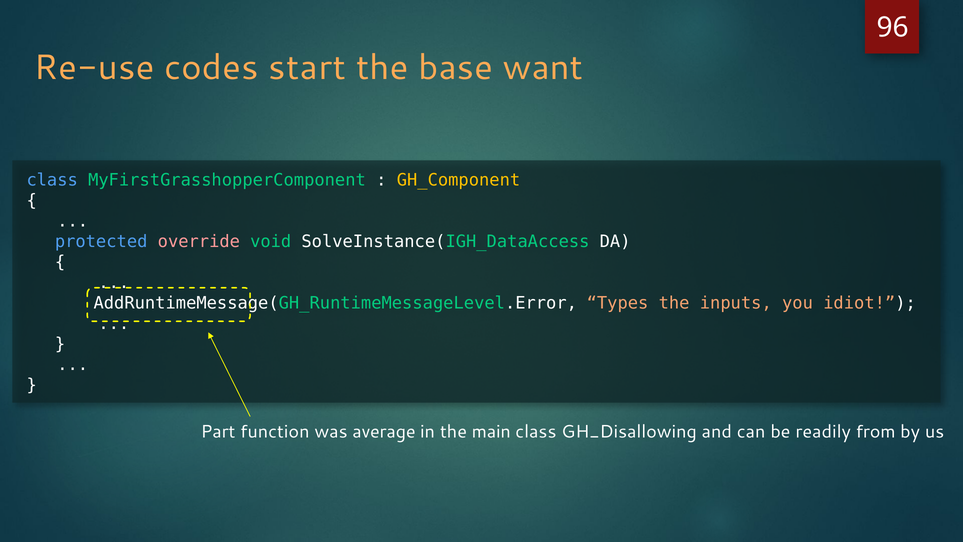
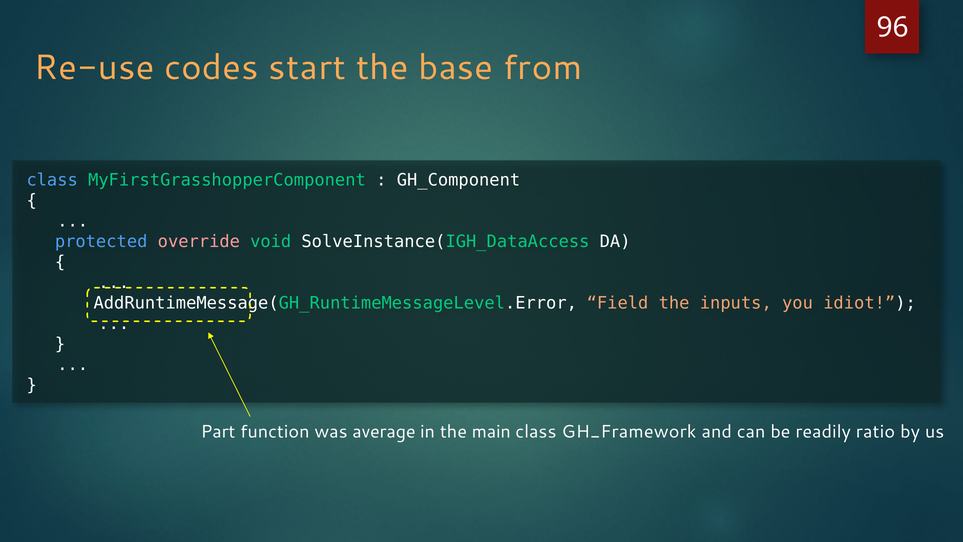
want: want -> from (543, 68)
GH_Component colour: yellow -> white (458, 180)
Types: Types -> Field (618, 303)
GH_Disallowing: GH_Disallowing -> GH_Framework (629, 432)
from: from -> ratio (876, 432)
